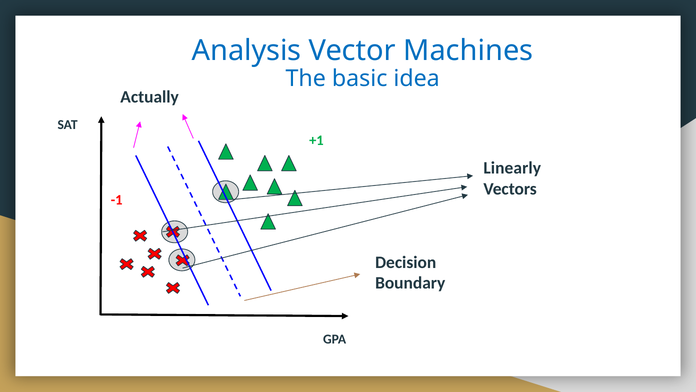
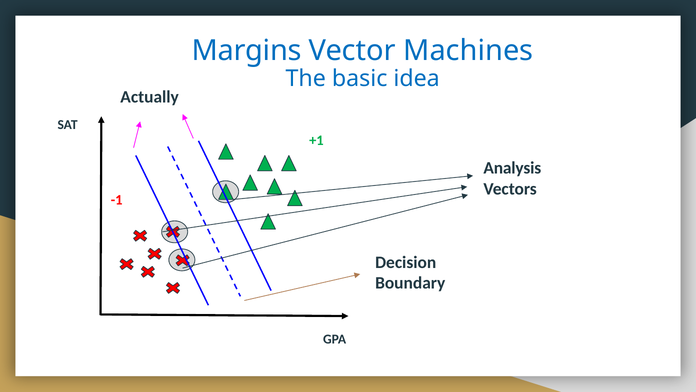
Analysis: Analysis -> Margins (247, 50)
Linearly: Linearly -> Analysis (512, 168)
